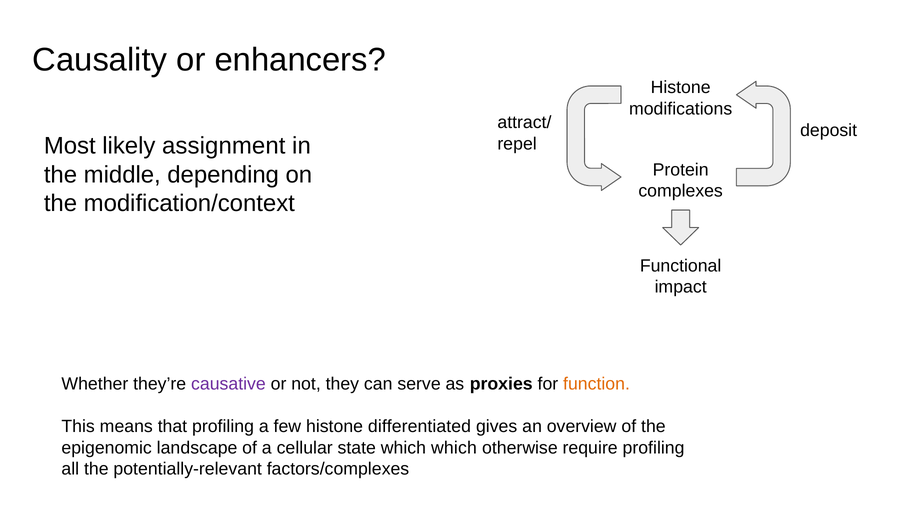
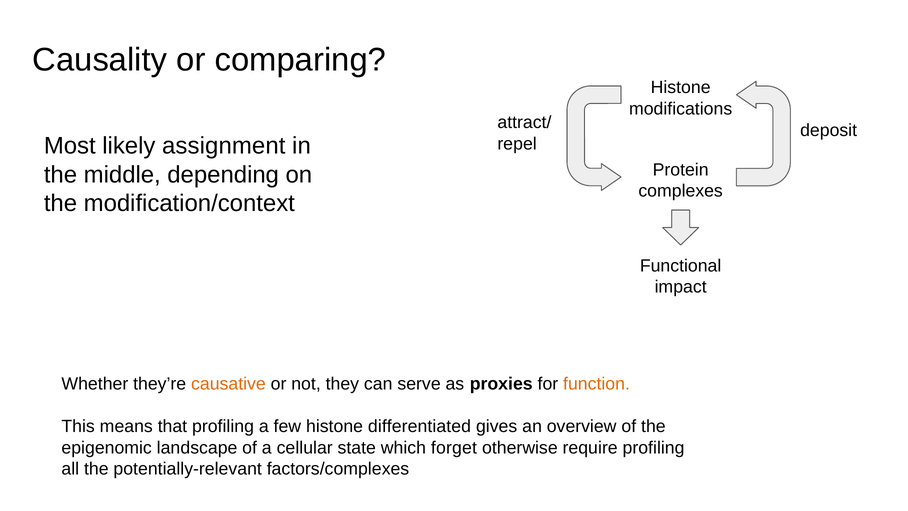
enhancers: enhancers -> comparing (300, 60)
causative colour: purple -> orange (228, 384)
which which: which -> forget (454, 448)
